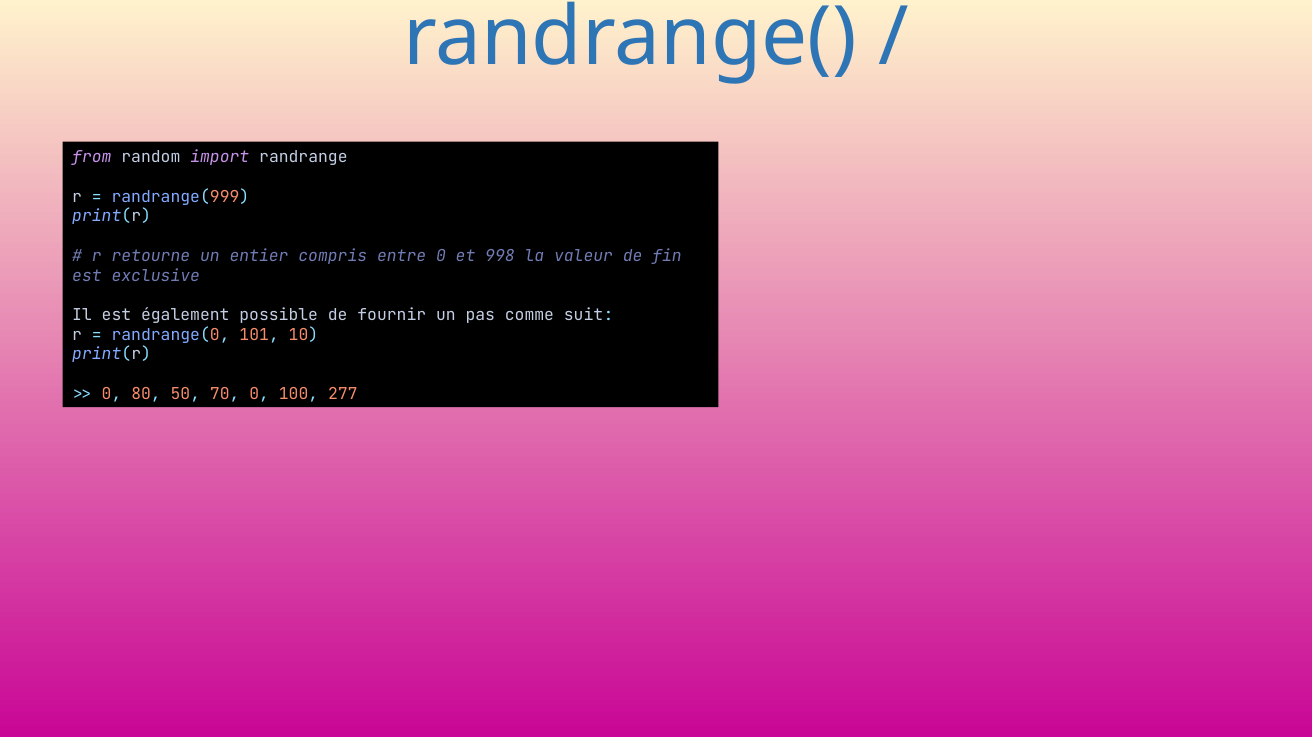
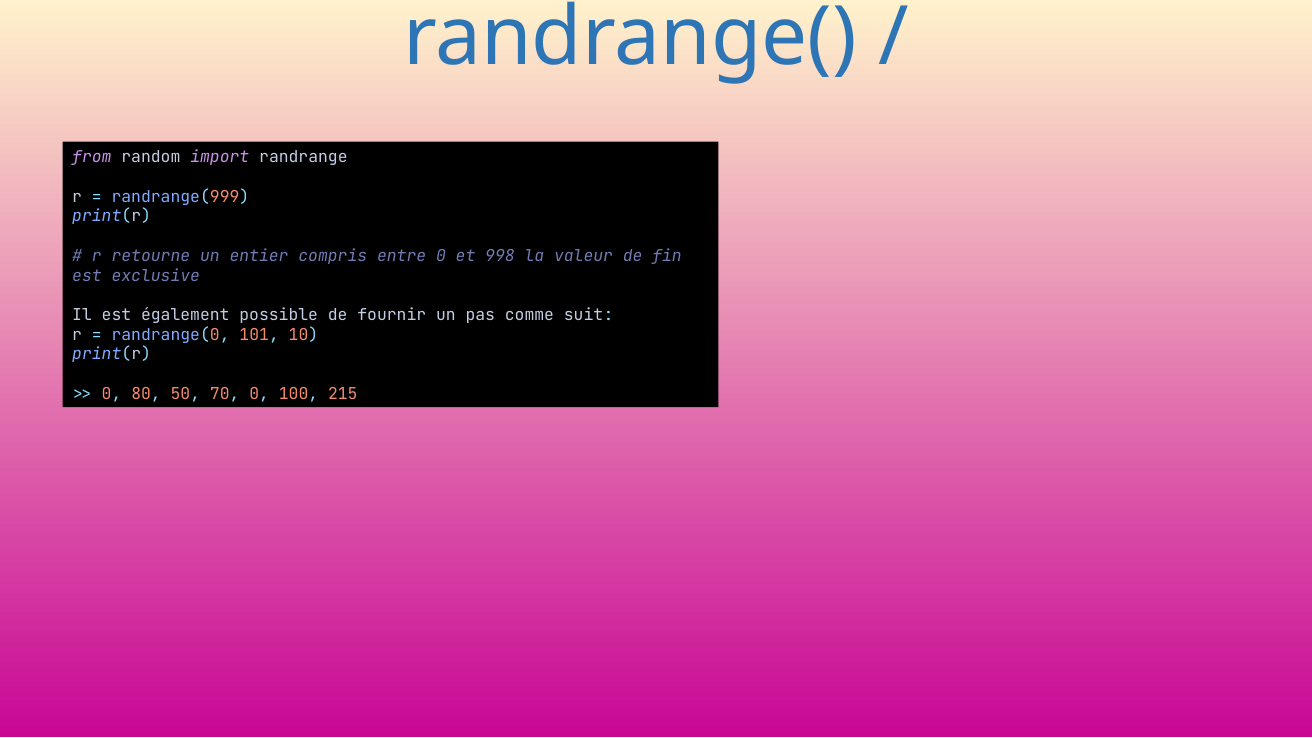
277: 277 -> 215 (343, 394)
